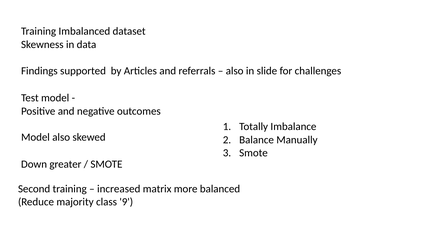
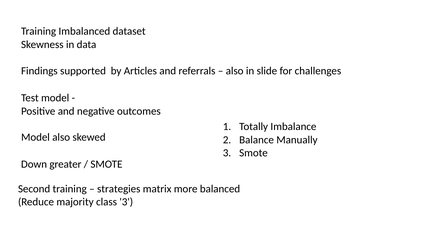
increased: increased -> strategies (119, 189)
class 9: 9 -> 3 (126, 202)
